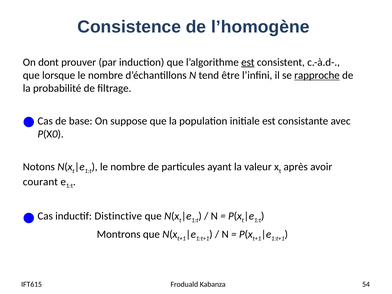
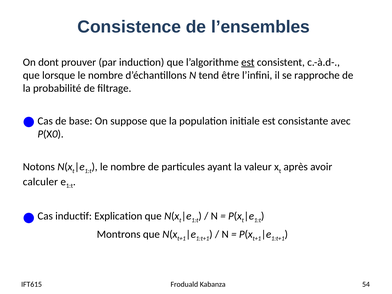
l’homogène: l’homogène -> l’ensembles (260, 27)
rapproche underline: present -> none (317, 75)
courant: courant -> calculer (40, 182)
Distinctive: Distinctive -> Explication (118, 216)
